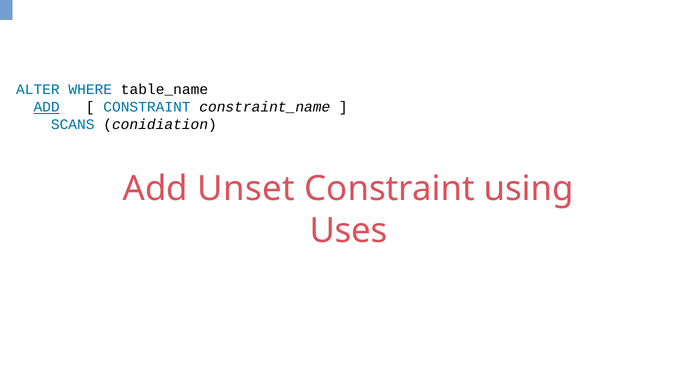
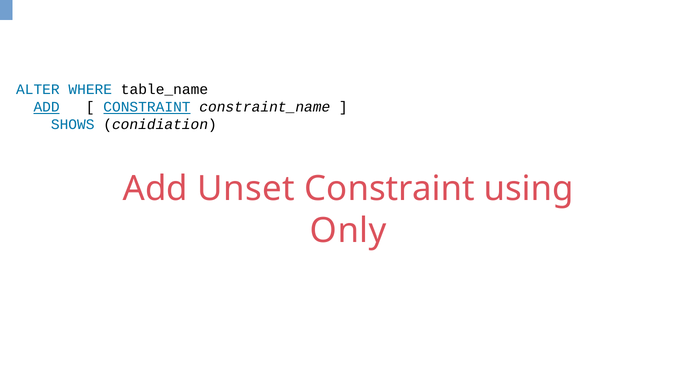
CONSTRAINT underline: none -> present (147, 107)
SCANS: SCANS -> SHOWS (73, 125)
Uses: Uses -> Only (348, 231)
